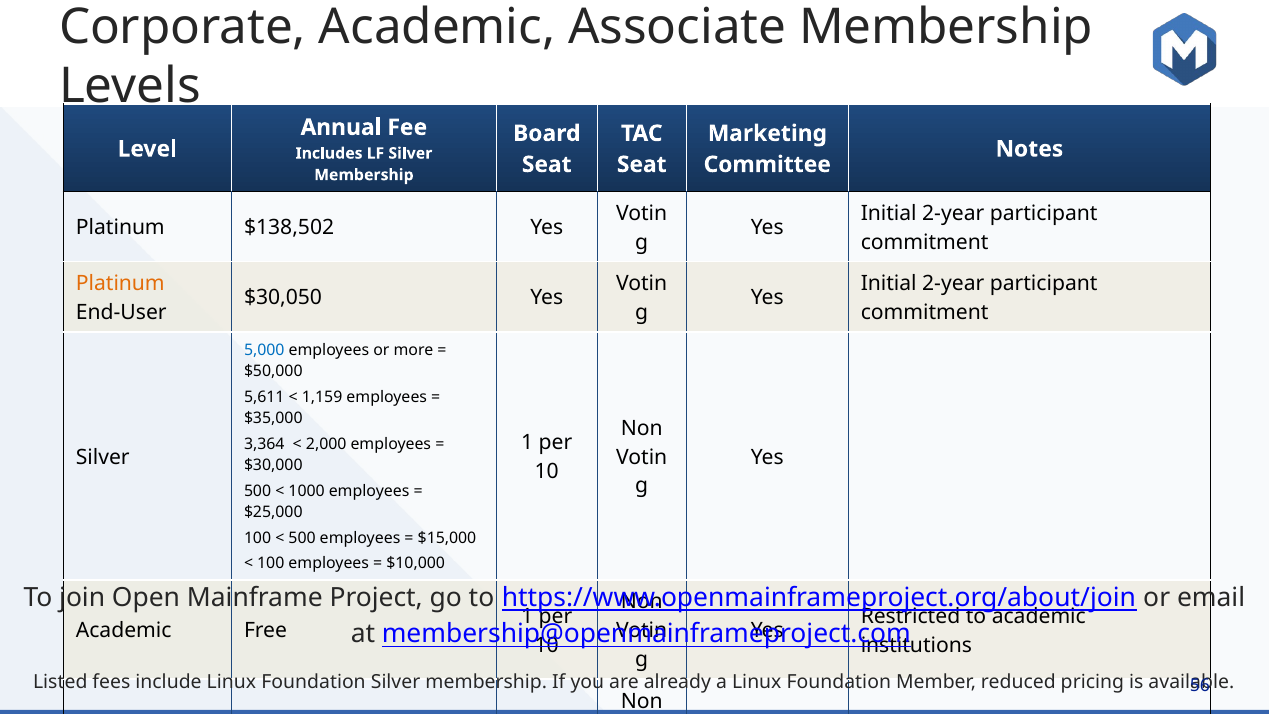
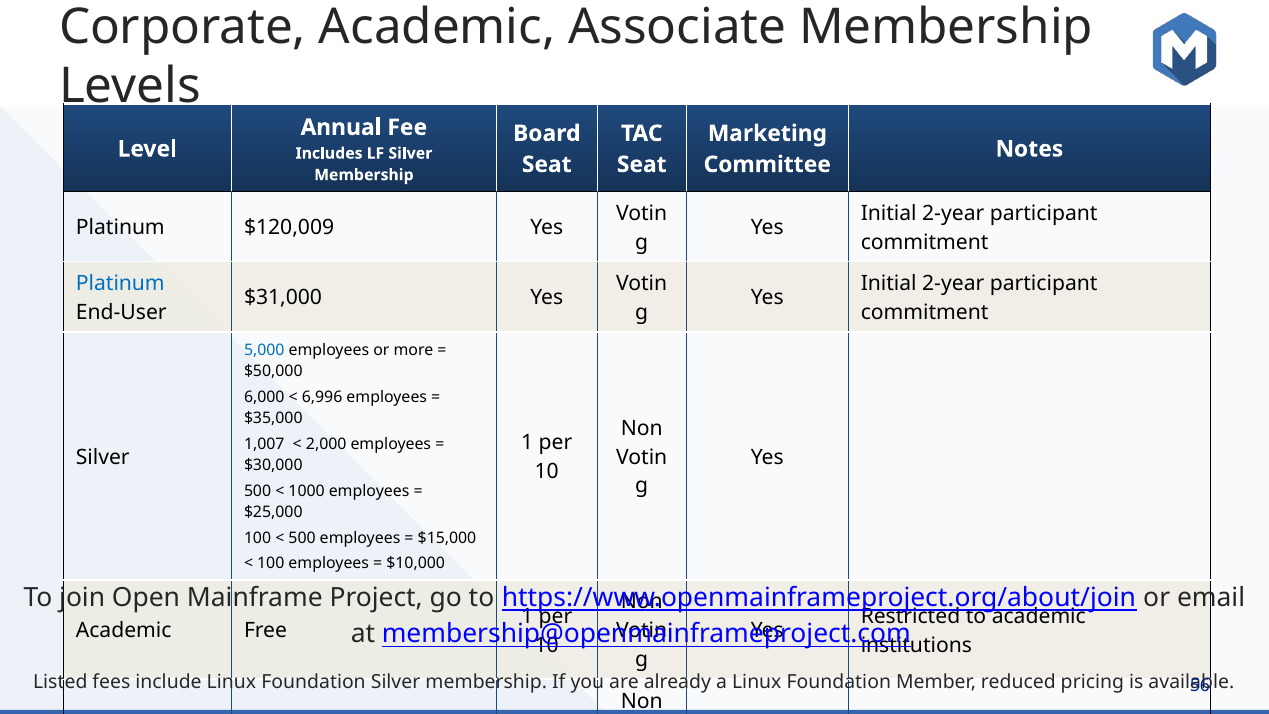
$138,502: $138,502 -> $120,009 (289, 228)
Platinum colour: orange -> blue (120, 283)
$30,050: $30,050 -> $31,000 (283, 298)
5,611: 5,611 -> 6,000 (264, 397)
1,159: 1,159 -> 6,996 (322, 397)
3,364: 3,364 -> 1,007 (264, 444)
